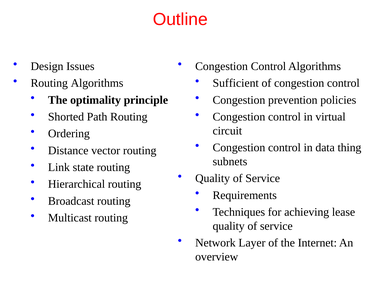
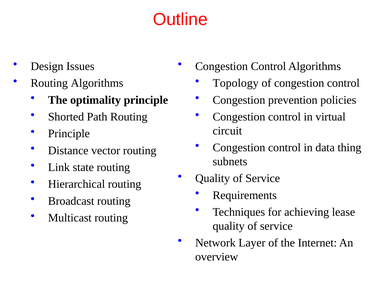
Sufficient: Sufficient -> Topology (236, 83)
Ordering: Ordering -> Principle (69, 134)
